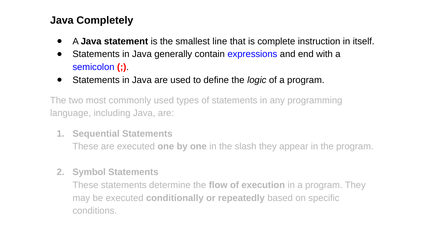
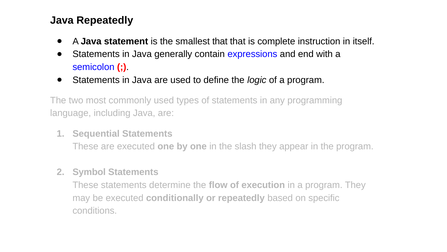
Java Completely: Completely -> Repeatedly (105, 20)
smallest line: line -> that (220, 41)
